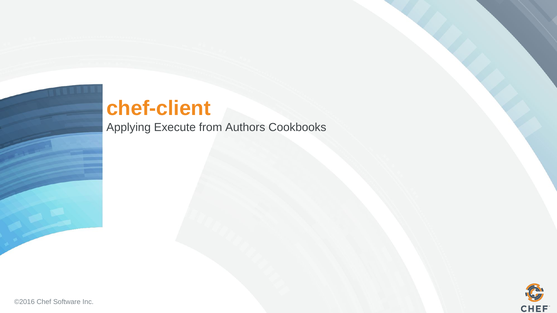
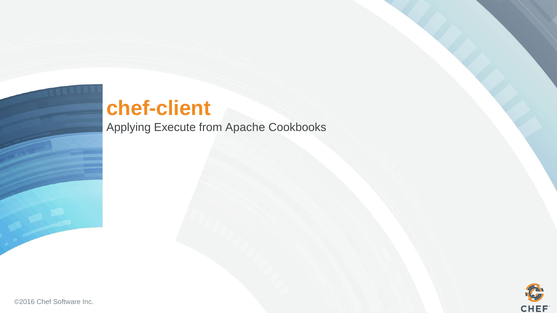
Authors: Authors -> Apache (245, 128)
